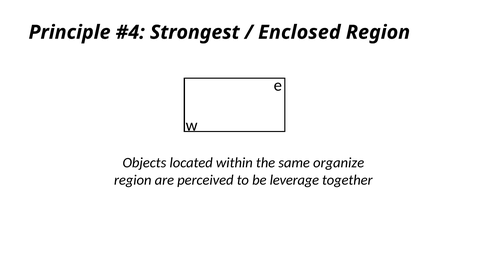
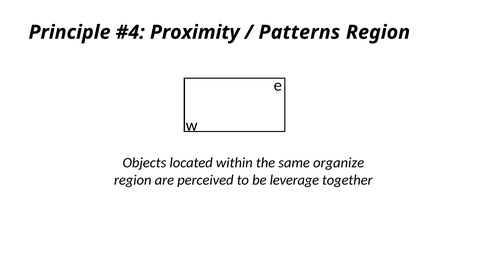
Strongest: Strongest -> Proximity (195, 32)
Enclosed: Enclosed -> Patterns (299, 32)
